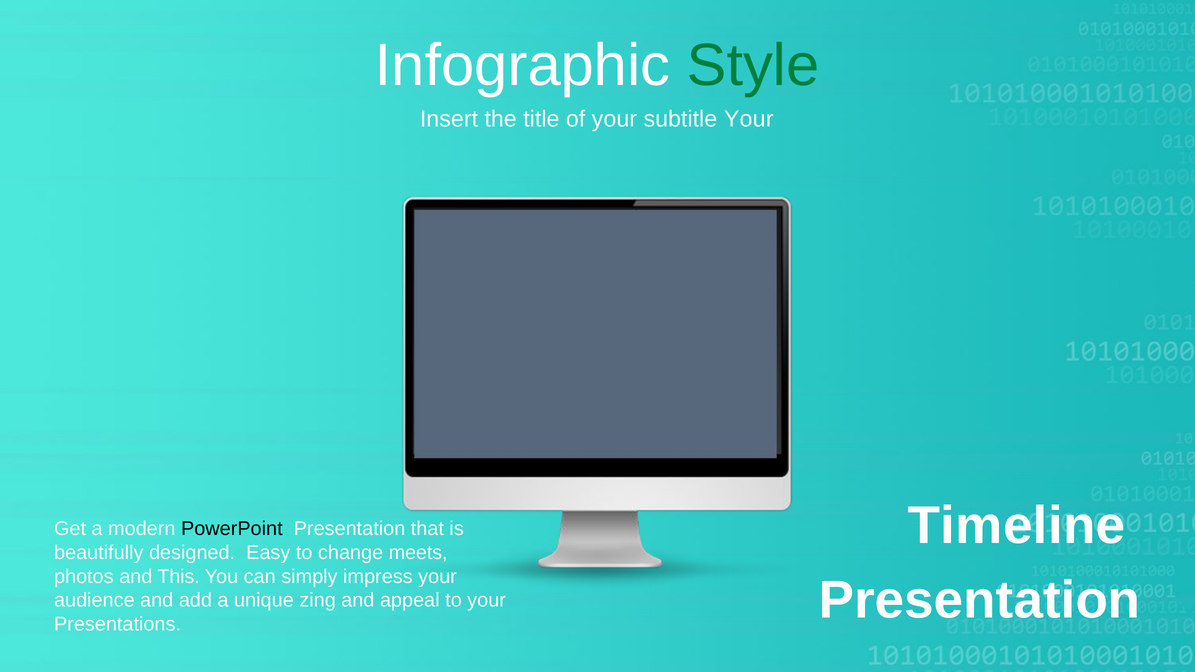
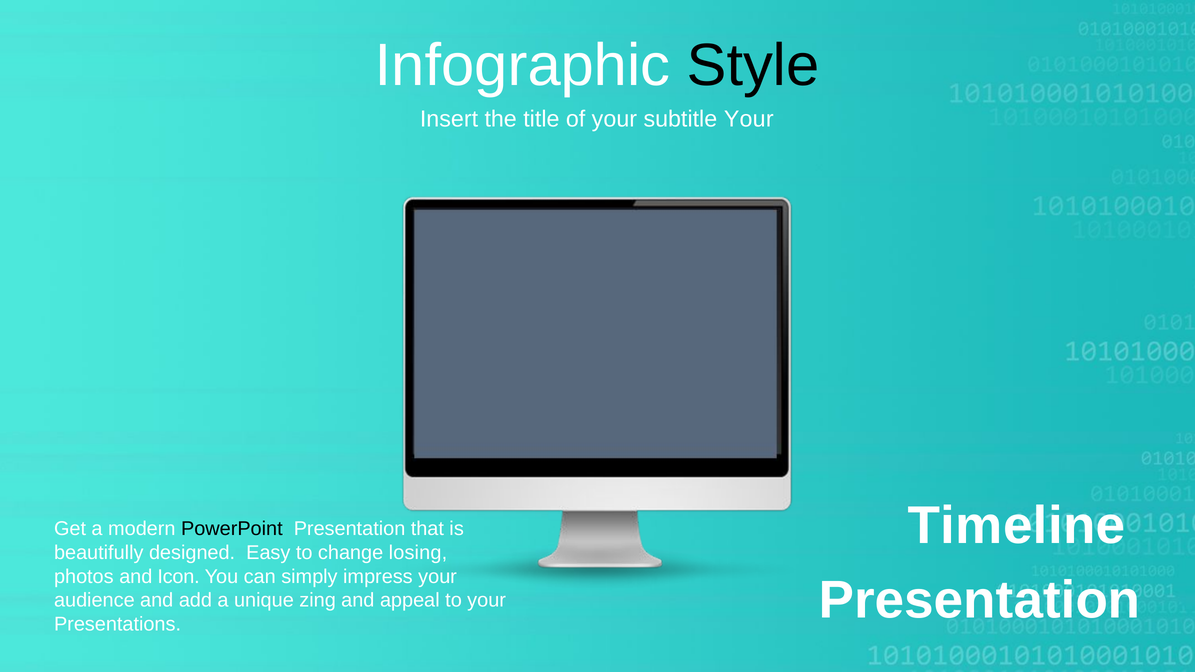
Style colour: green -> black (753, 65)
meets: meets -> losing (418, 553)
This: This -> Icon (179, 577)
